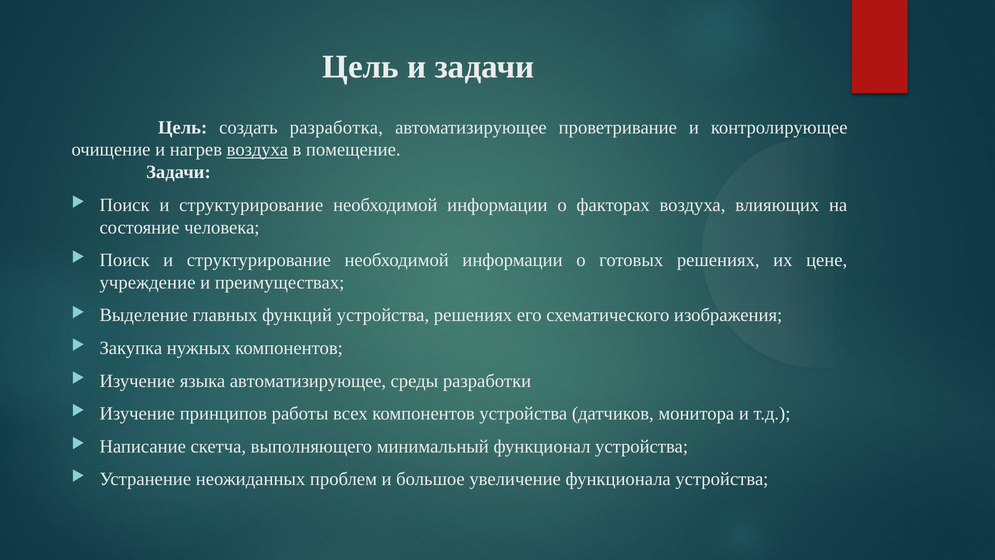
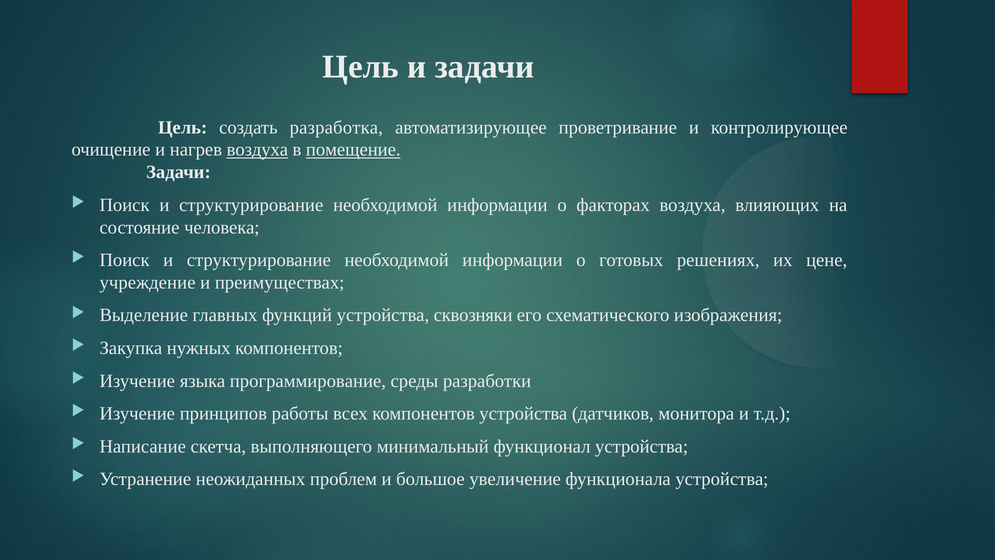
помещение underline: none -> present (353, 150)
устройства решениях: решениях -> сквозняки (473, 315)
языка автоматизирующее: автоматизирующее -> программирование (308, 381)
